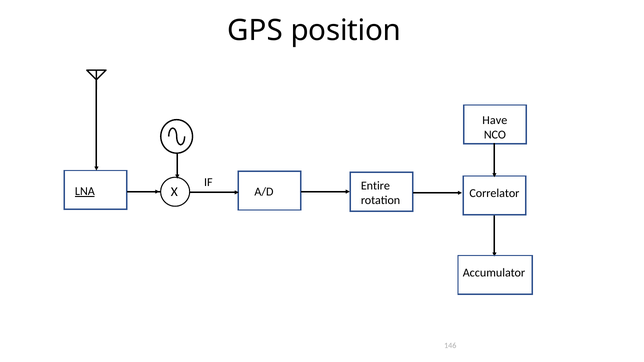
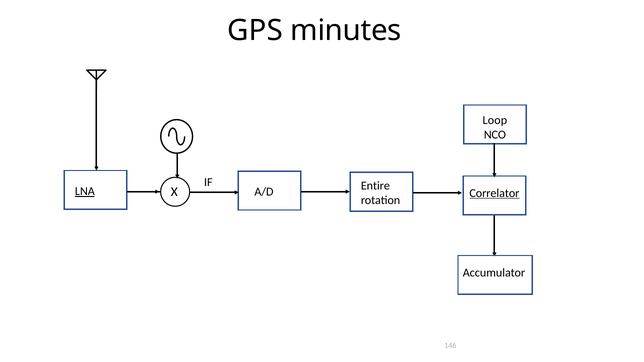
position: position -> minutes (346, 30)
Have: Have -> Loop (495, 120)
Correlator underline: none -> present (494, 193)
